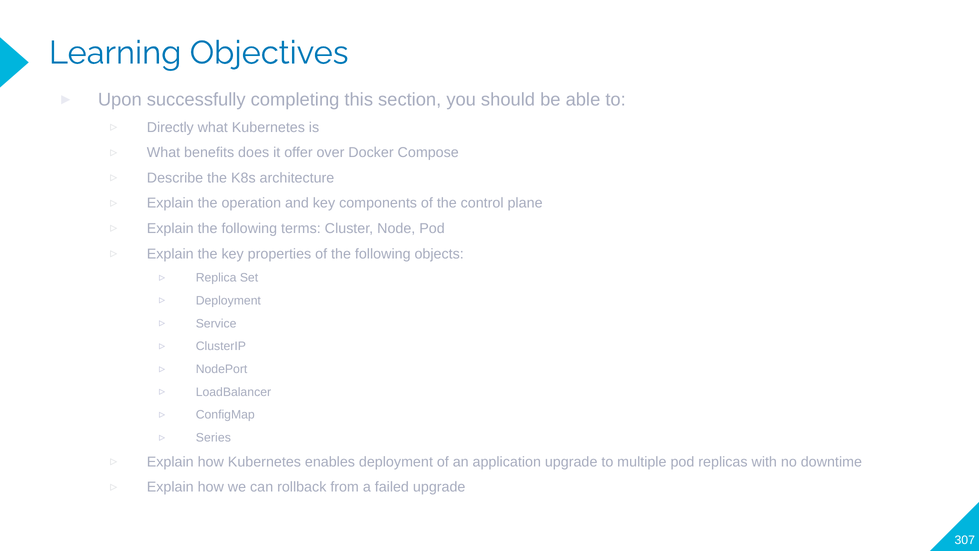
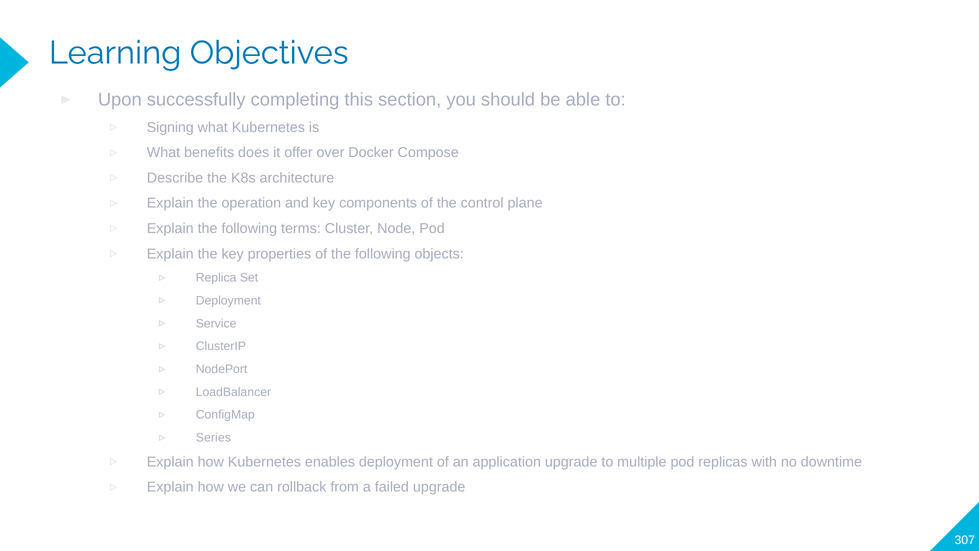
Directly: Directly -> Signing (170, 127)
